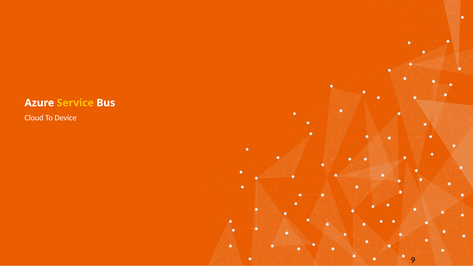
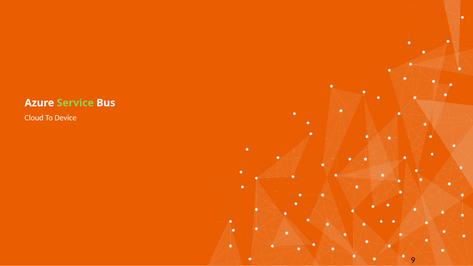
Service colour: yellow -> light green (75, 103)
